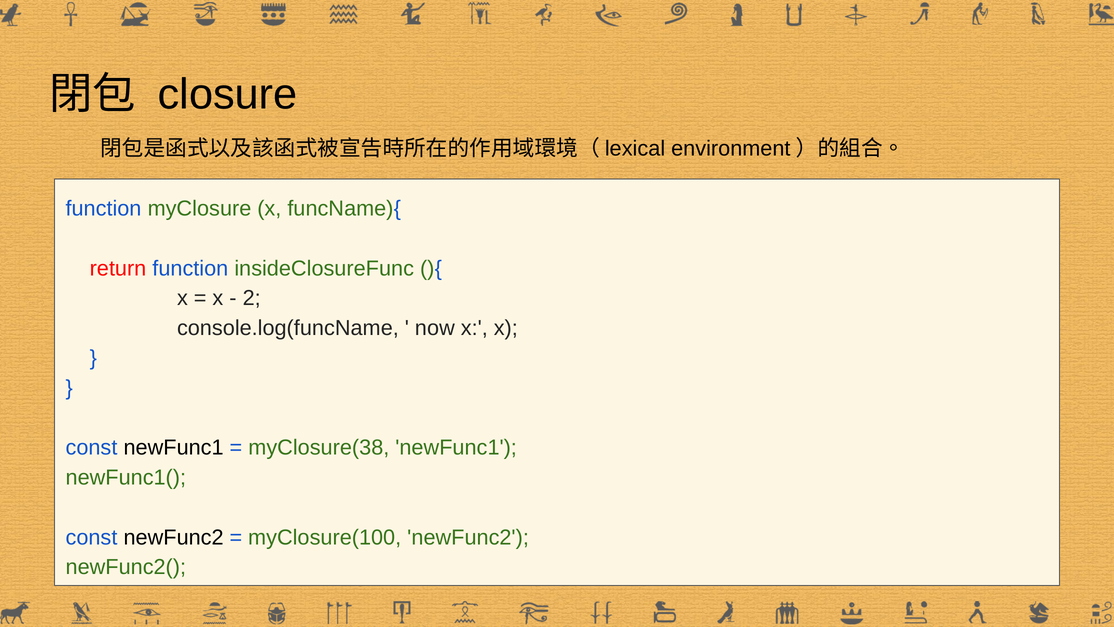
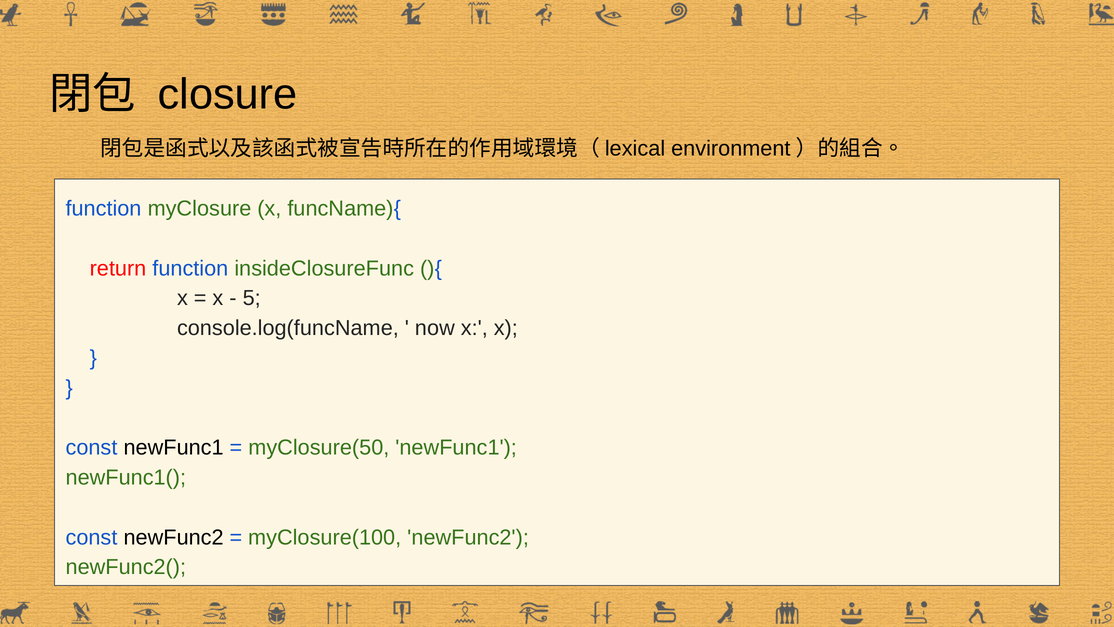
2: 2 -> 5 (252, 298)
myClosure(38: myClosure(38 -> myClosure(50 (319, 447)
